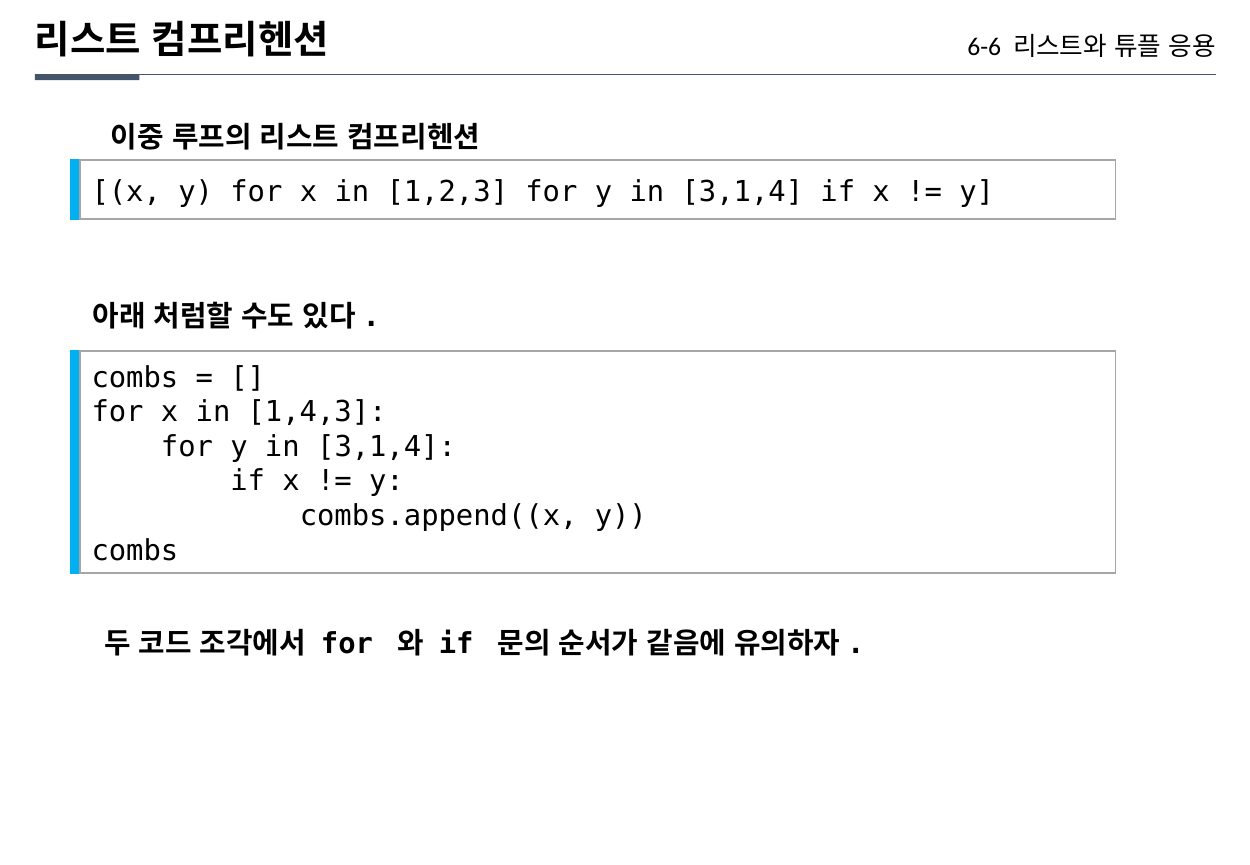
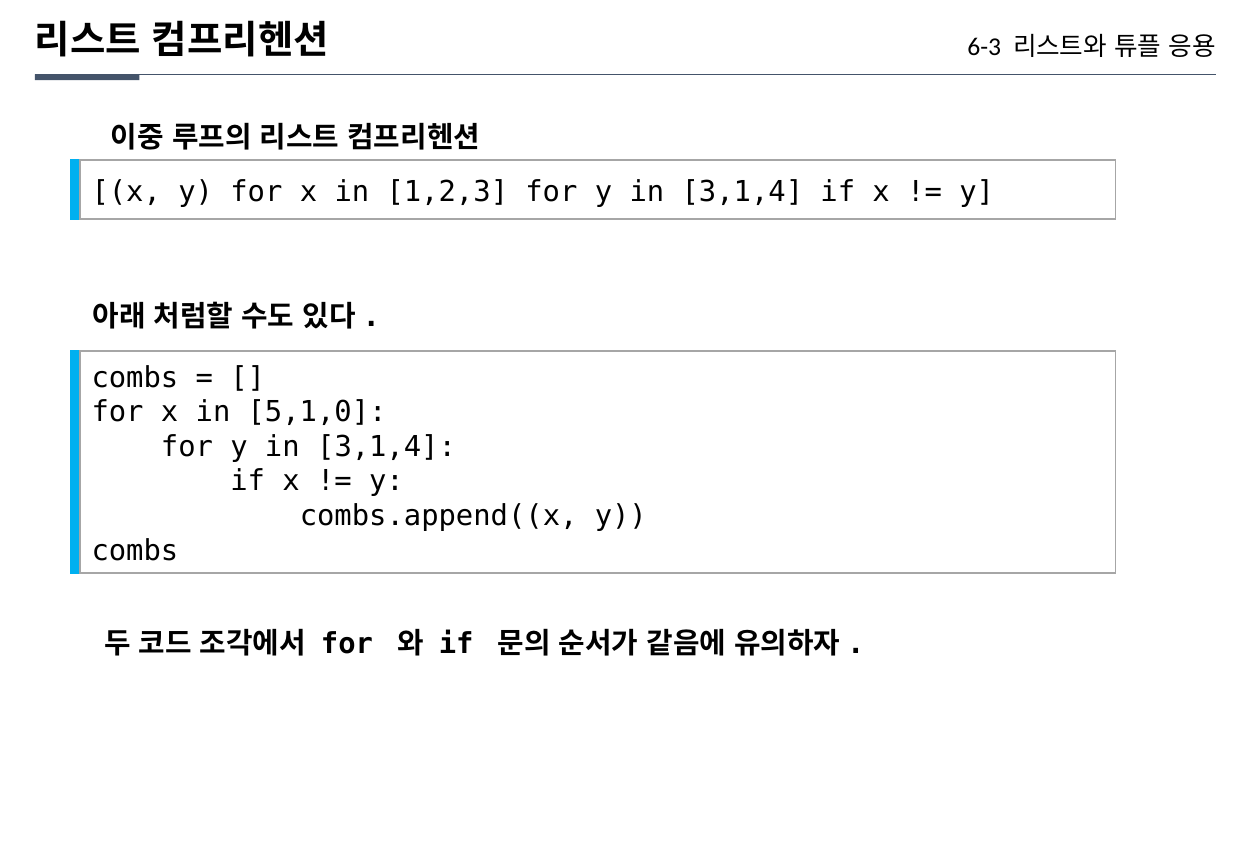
6-6: 6-6 -> 6-3 (984, 47)
1,4,3: 1,4,3 -> 5,1,0 (317, 412)
